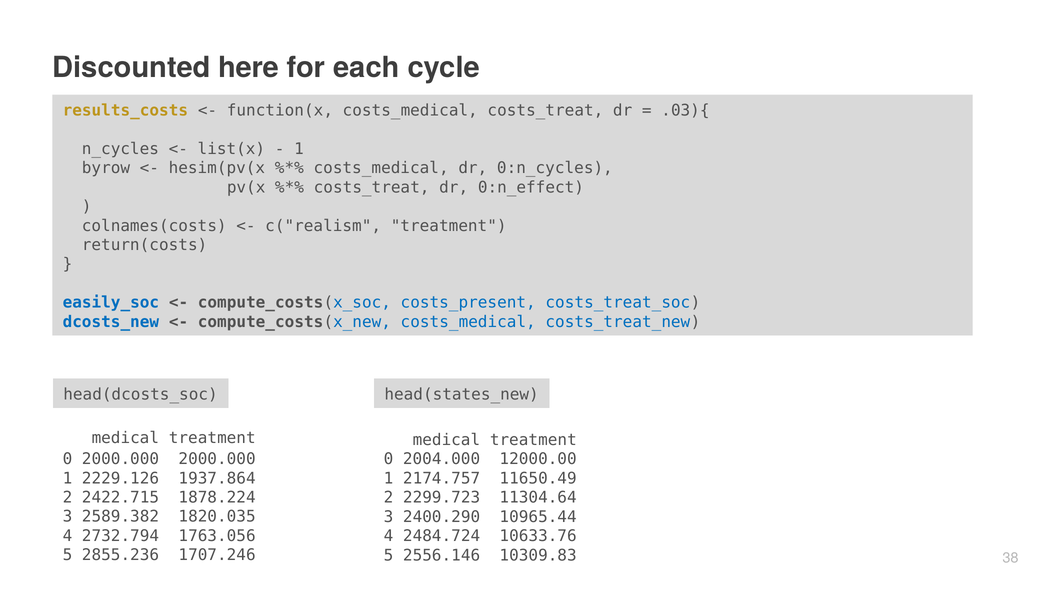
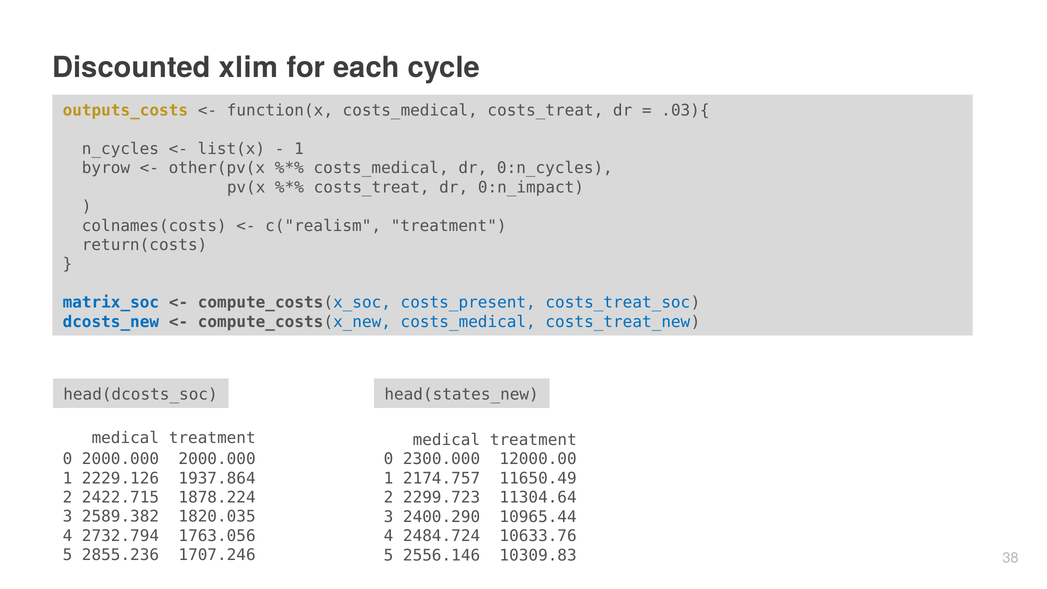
here: here -> xlim (248, 67)
results_costs: results_costs -> outputs_costs (125, 111)
hesim(pv(x: hesim(pv(x -> other(pv(x (217, 168)
0:n_effect: 0:n_effect -> 0:n_impact (531, 187)
easily_soc: easily_soc -> matrix_soc (111, 303)
2004.000: 2004.000 -> 2300.000 (442, 459)
